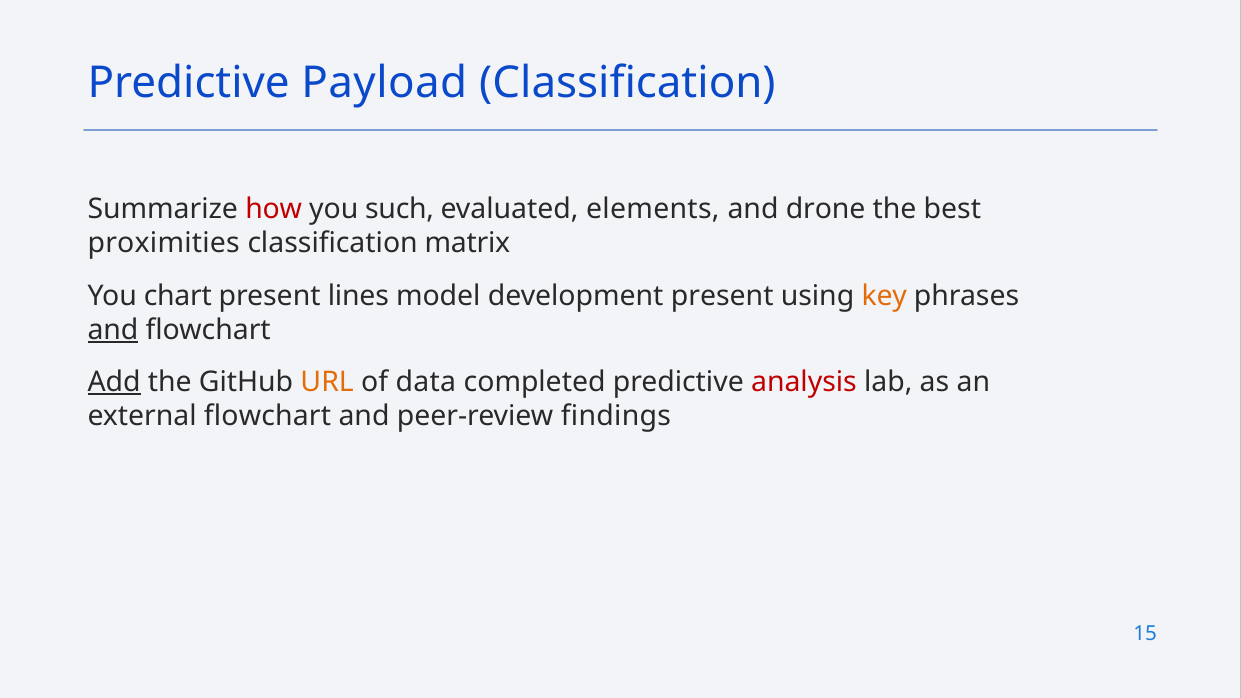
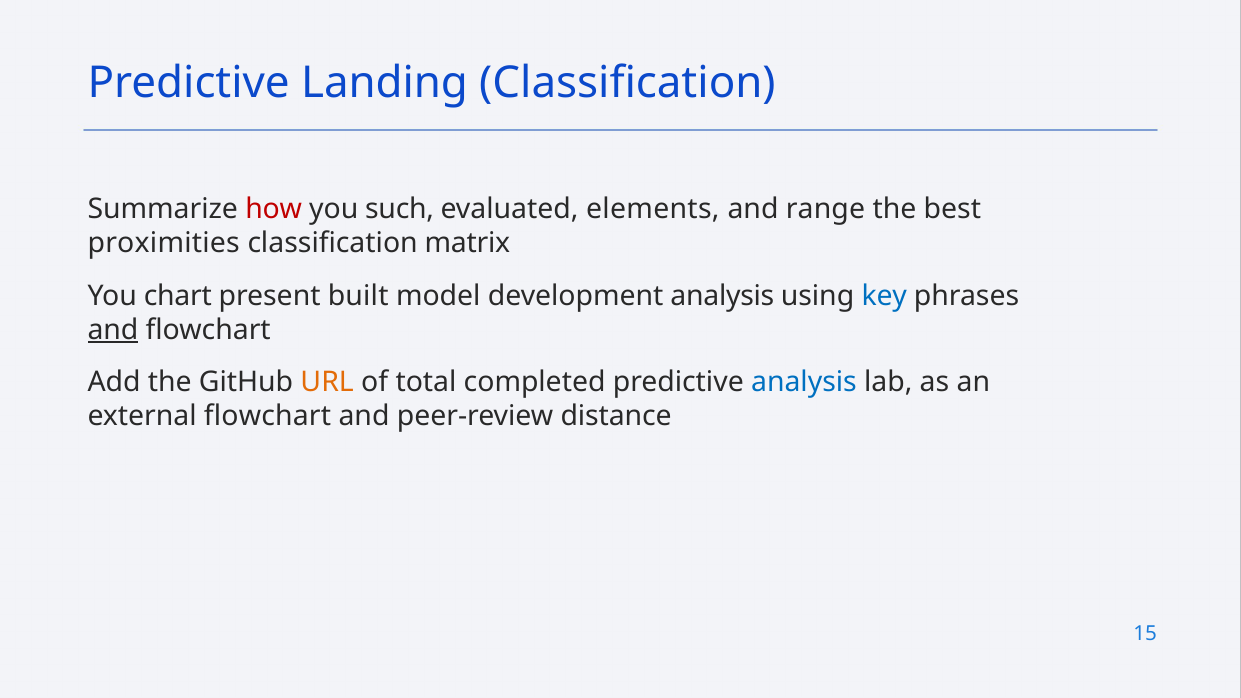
Payload: Payload -> Landing (385, 83)
drone: drone -> range (825, 209)
lines: lines -> built (358, 296)
development present: present -> analysis (722, 296)
key colour: orange -> blue (884, 296)
Add underline: present -> none (114, 382)
data: data -> total (426, 382)
analysis colour: red -> blue (804, 382)
findings: findings -> distance (616, 416)
